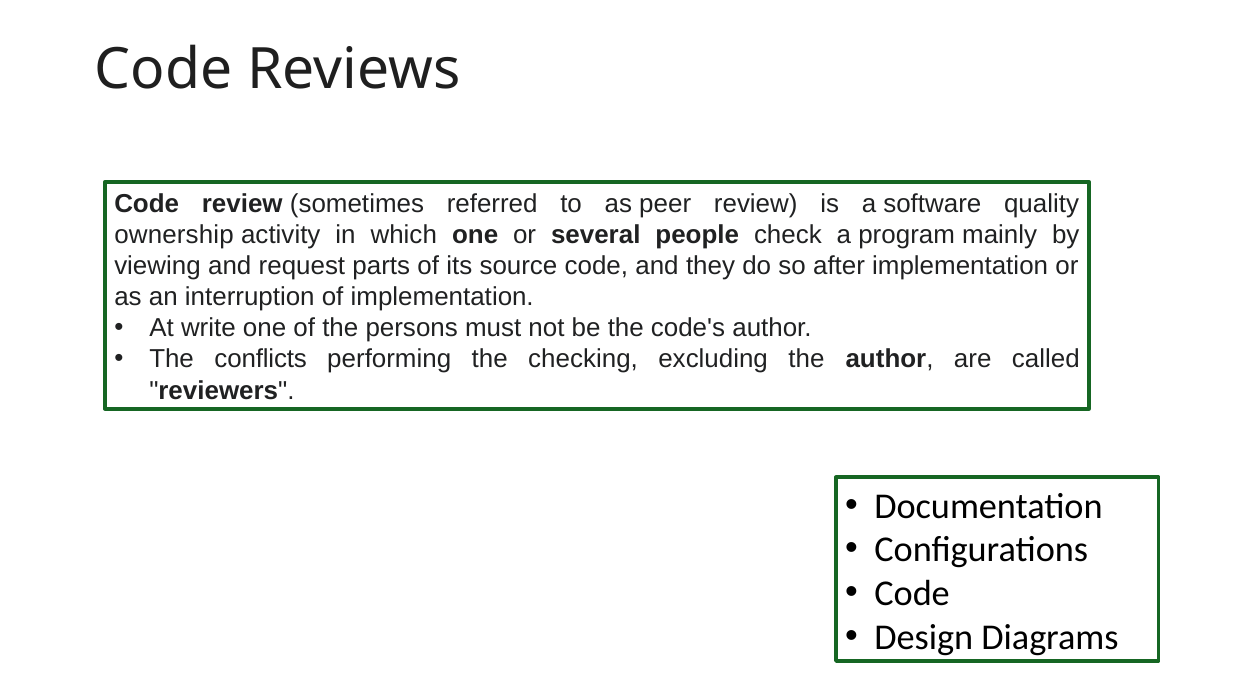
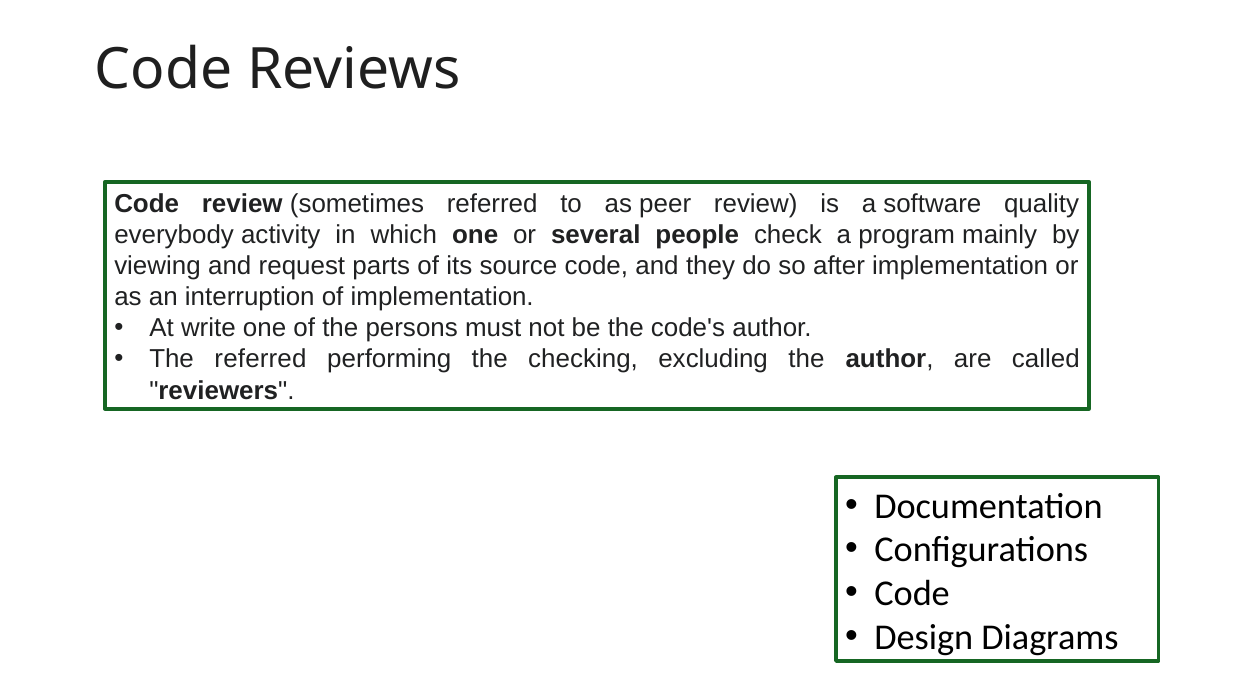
ownership: ownership -> everybody (174, 235)
The conflicts: conflicts -> referred (260, 359)
